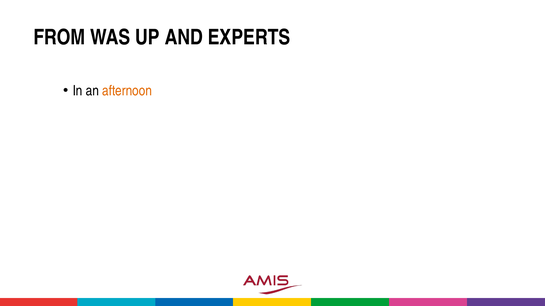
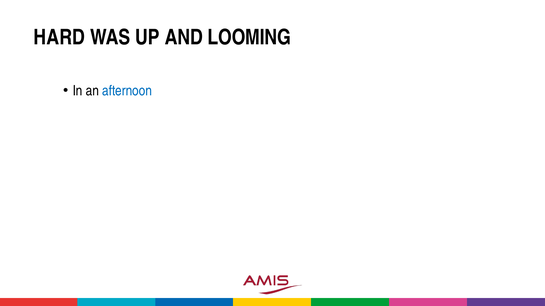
FROM: FROM -> HARD (59, 37)
EXPERTS: EXPERTS -> LOOMING (249, 37)
afternoon colour: orange -> blue (127, 91)
